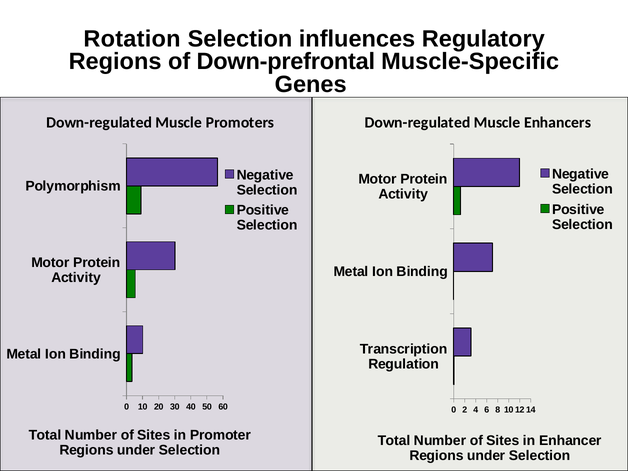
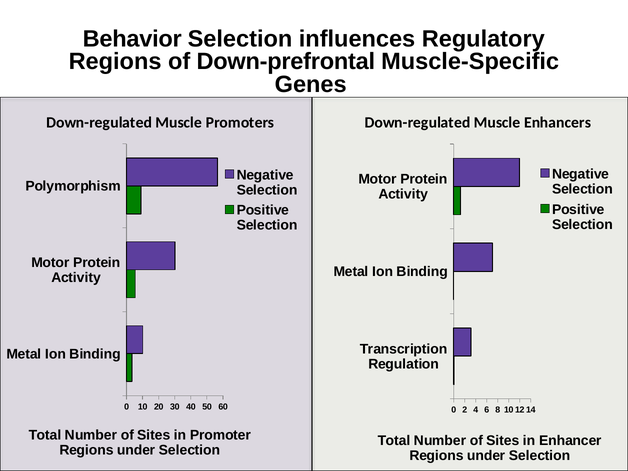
Rotation: Rotation -> Behavior (132, 39)
